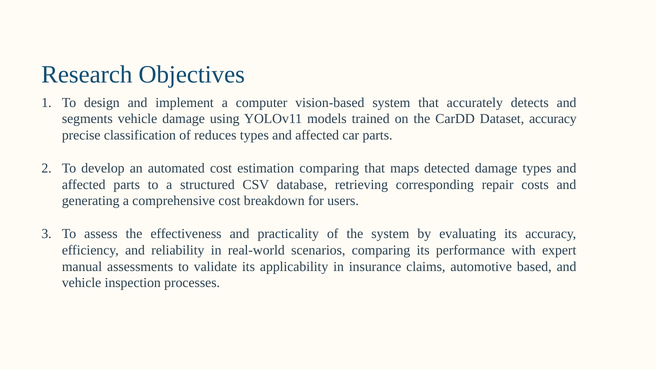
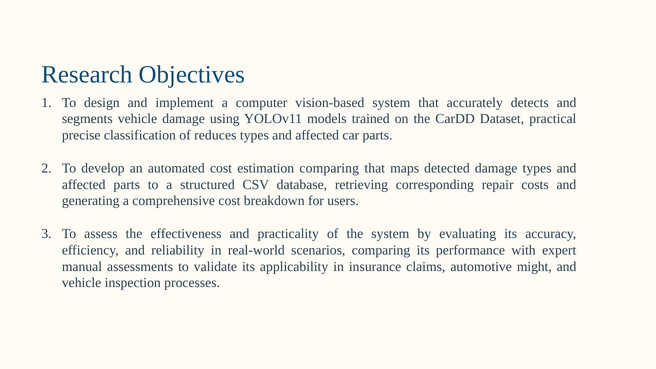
Dataset accuracy: accuracy -> practical (553, 119)
based: based -> might (534, 267)
